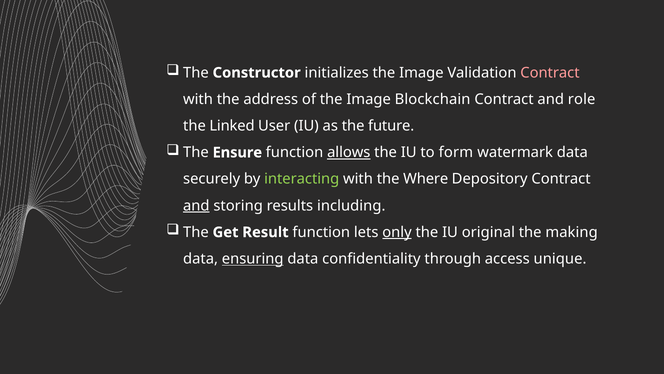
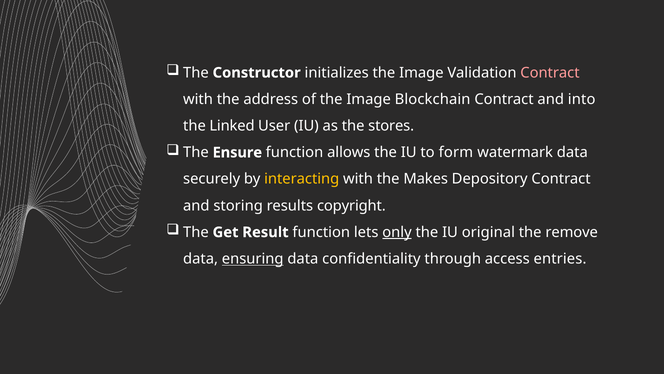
role: role -> into (582, 99)
future: future -> stores (391, 126)
allows underline: present -> none (349, 152)
interacting colour: light green -> yellow (302, 179)
Where: Where -> Makes (426, 179)
and underline: present -> none (196, 205)
including: including -> copyright (351, 205)
making: making -> remove (572, 232)
unique: unique -> entries (560, 259)
